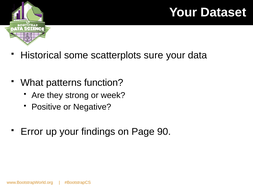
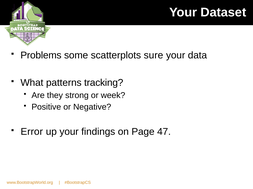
Historical: Historical -> Problems (41, 56)
function: function -> tracking (104, 83)
90: 90 -> 47 (164, 132)
